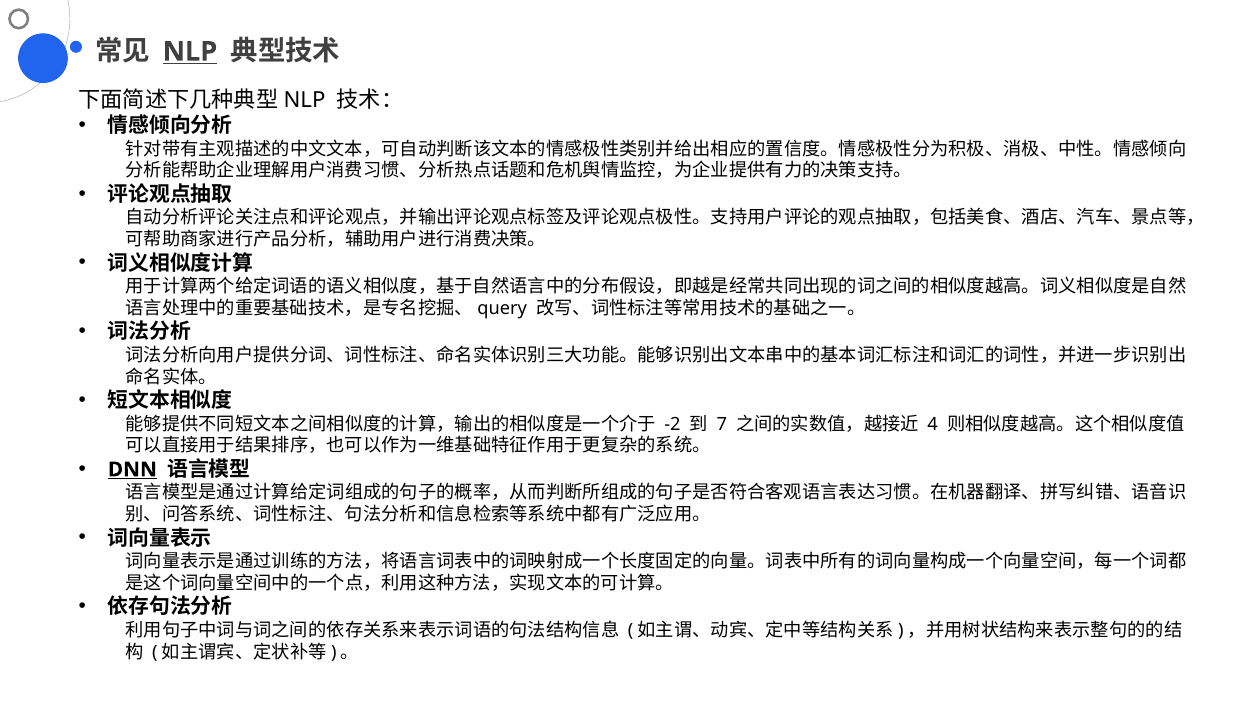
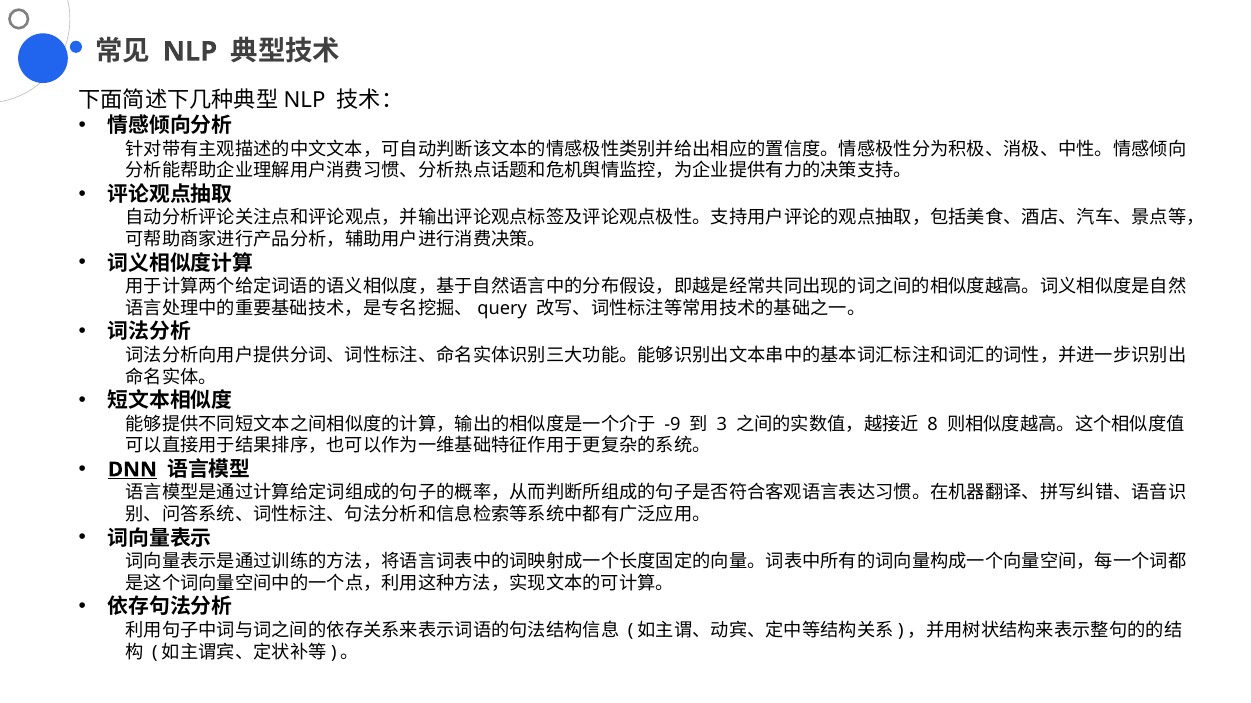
NLP underline: present -> none (190, 52)
-2: -2 -> -9 (673, 424)
7: 7 -> 3 (722, 424)
4: 4 -> 8 (933, 424)
